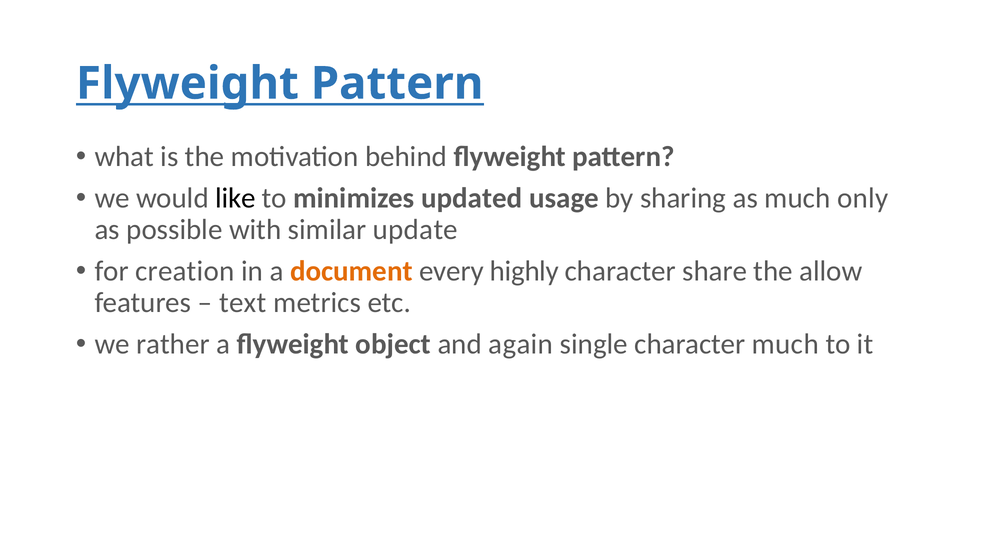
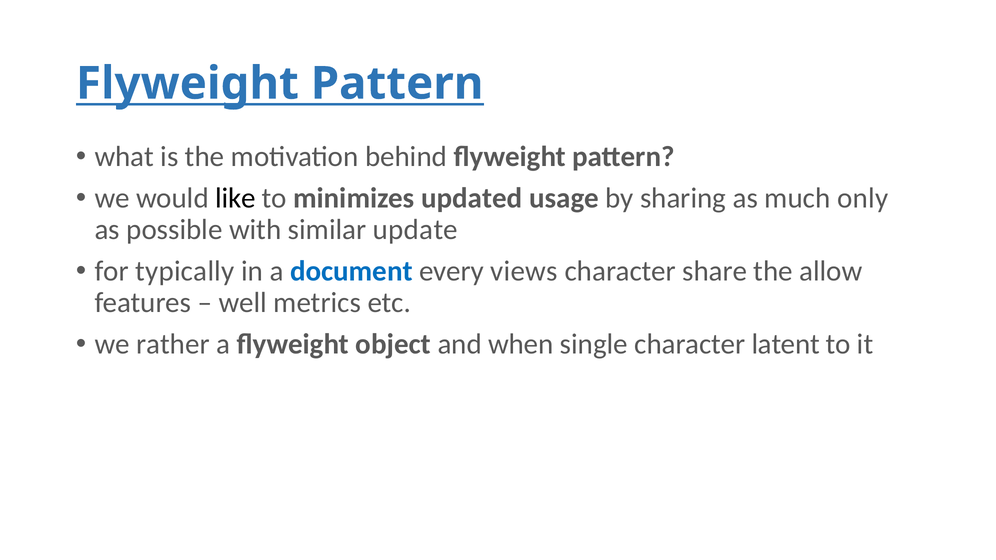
creation: creation -> typically (185, 271)
document colour: orange -> blue (351, 271)
highly: highly -> views (524, 271)
text: text -> well (243, 303)
again: again -> when (521, 344)
character much: much -> latent (786, 344)
